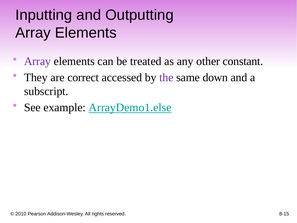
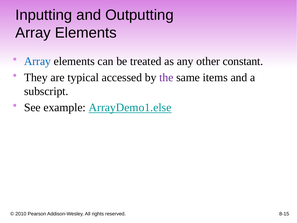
Array colour: purple -> blue (37, 61)
correct: correct -> typical (83, 77)
down: down -> items (215, 77)
